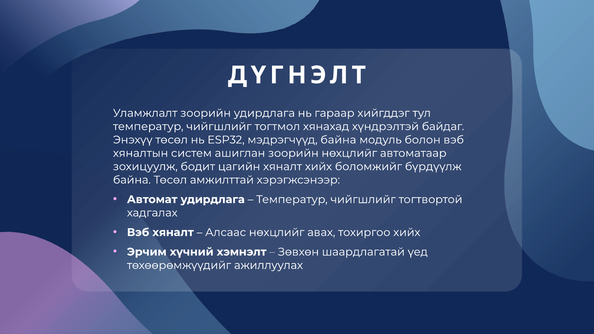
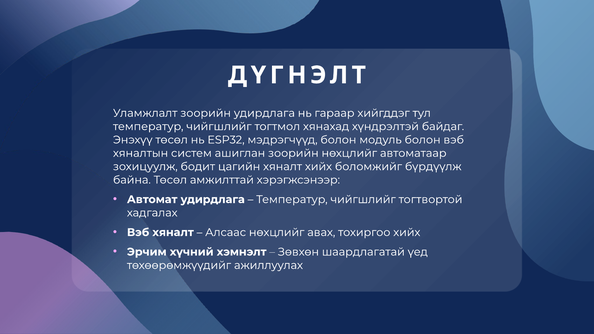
мэдрэгчүүд байна: байна -> болон (338, 140)
